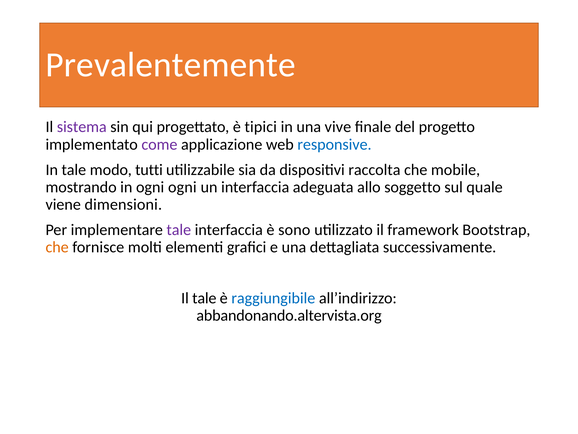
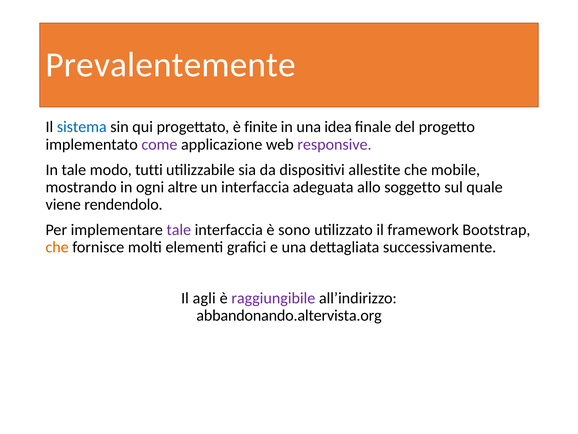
sistema colour: purple -> blue (82, 127)
tipici: tipici -> finite (261, 127)
vive: vive -> idea (338, 127)
responsive colour: blue -> purple (335, 144)
raccolta: raccolta -> allestite (374, 170)
ogni ogni: ogni -> altre (182, 187)
dimensioni: dimensioni -> rendendolo (123, 204)
Il tale: tale -> agli (204, 298)
raggiungibile colour: blue -> purple (273, 298)
